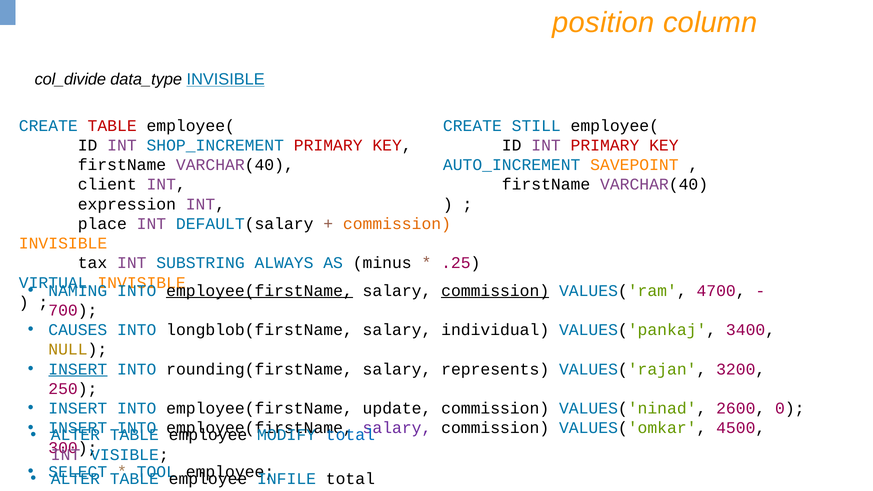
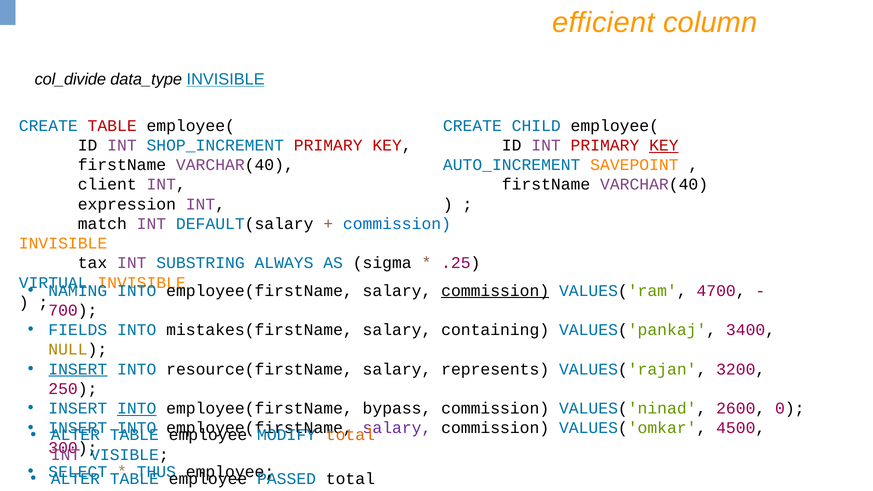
position: position -> efficient (603, 23)
STILL: STILL -> CHILD (536, 126)
KEY underline: none -> present (664, 145)
place: place -> match (102, 224)
commission colour: orange -> blue (397, 224)
minus: minus -> sigma (382, 263)
employee(firstName underline: present -> none (259, 291)
CAUSES: CAUSES -> FIELDS (78, 330)
longblob(firstName: longblob(firstName -> mistakes(firstName (259, 330)
individual: individual -> containing (495, 330)
rounding(firstName: rounding(firstName -> resource(firstName (259, 369)
INTO underline: none -> present (137, 409)
update: update -> bypass (397, 409)
total colour: blue -> orange (350, 435)
TOOL: TOOL -> THUS (156, 472)
INFILE: INFILE -> PASSED (287, 479)
